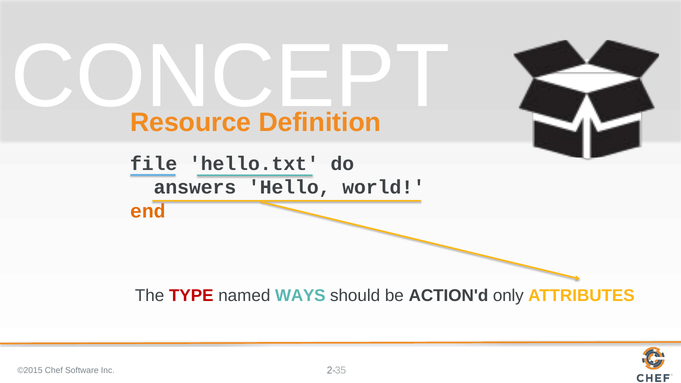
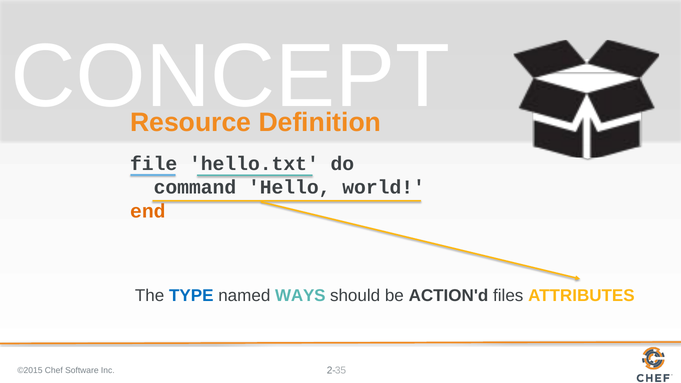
answers: answers -> command (195, 188)
TYPE colour: red -> blue (191, 296)
only: only -> files (508, 296)
